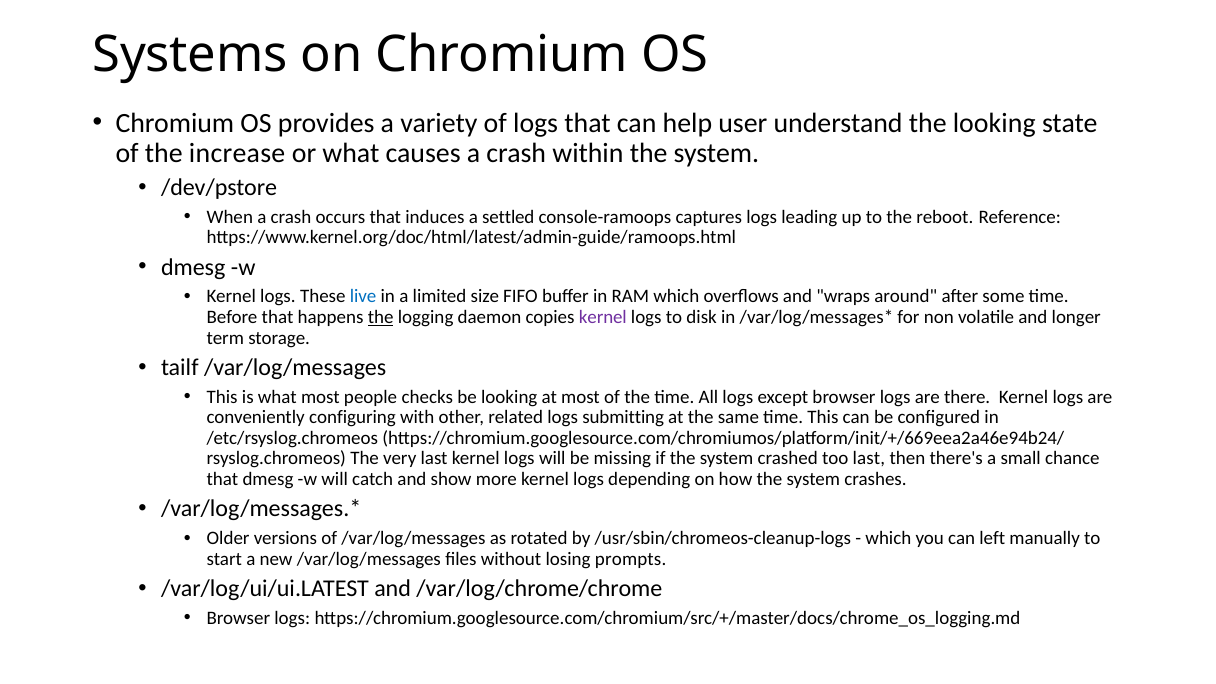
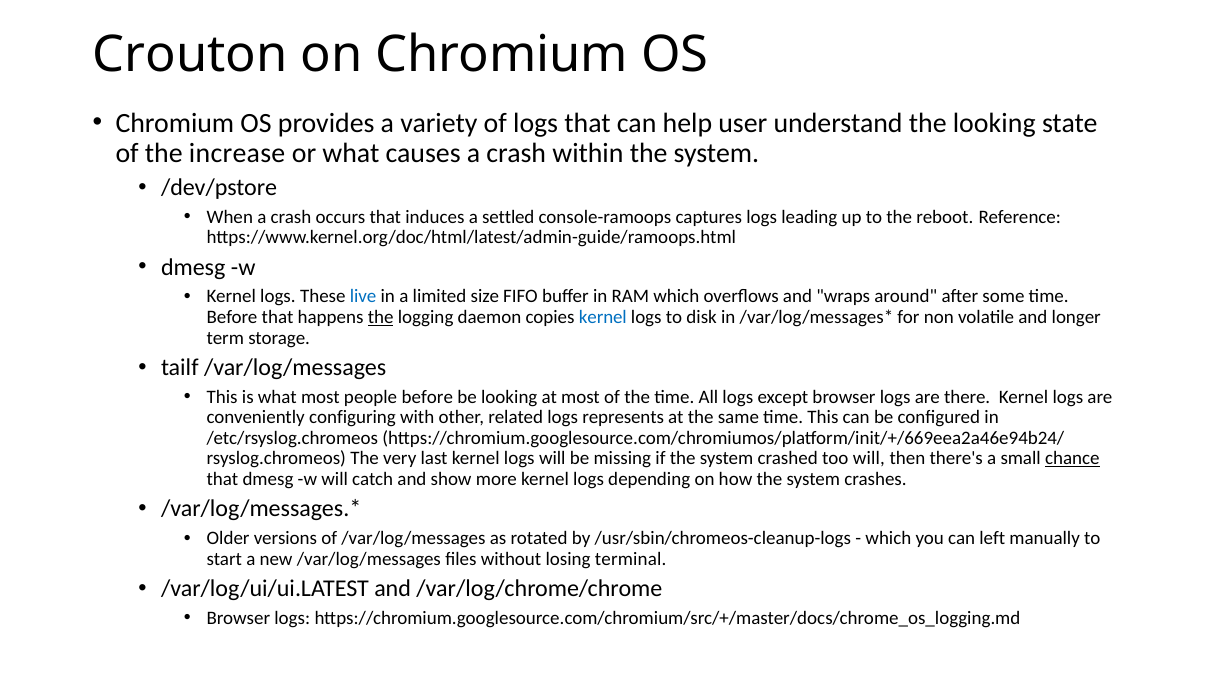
Systems: Systems -> Crouton (190, 55)
kernel colour: purple -> blue (603, 317)
people checks: checks -> before (427, 397)
submitting: submitting -> represents (623, 417)
too last: last -> will (869, 459)
chance underline: none -> present (1072, 459)
prompts: prompts -> terminal (631, 559)
